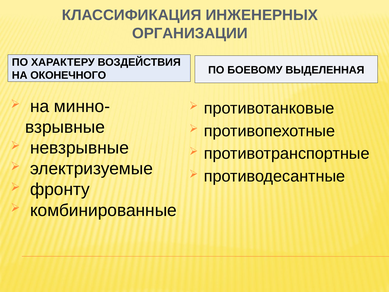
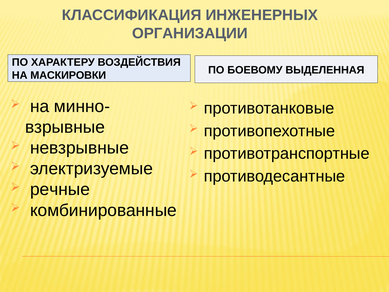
ОКОНЕЧНОГО: ОКОНЕЧНОГО -> МАСКИРОВКИ (68, 75)
фронту: фронту -> речные (60, 189)
